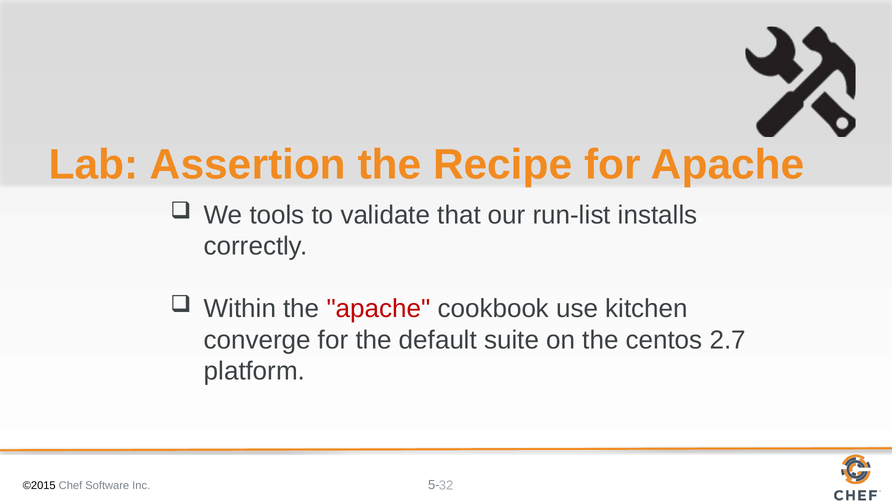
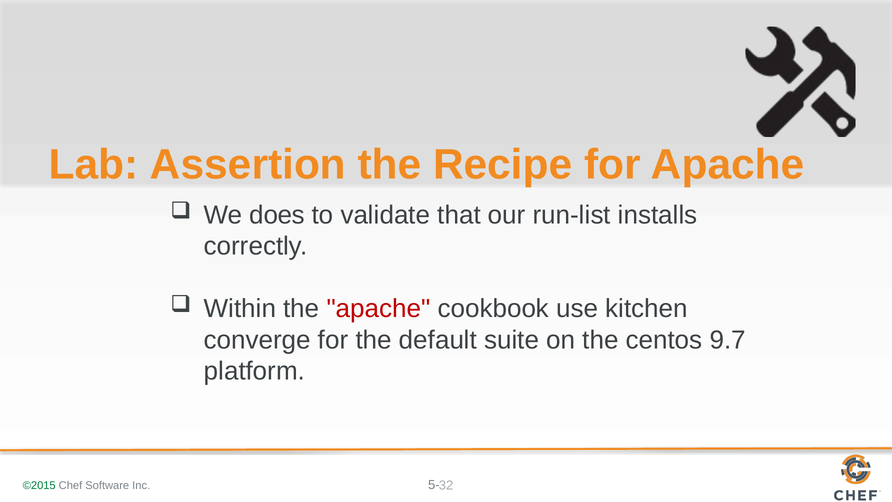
tools: tools -> does (277, 215)
2.7: 2.7 -> 9.7 (728, 340)
©2015 colour: black -> green (39, 485)
